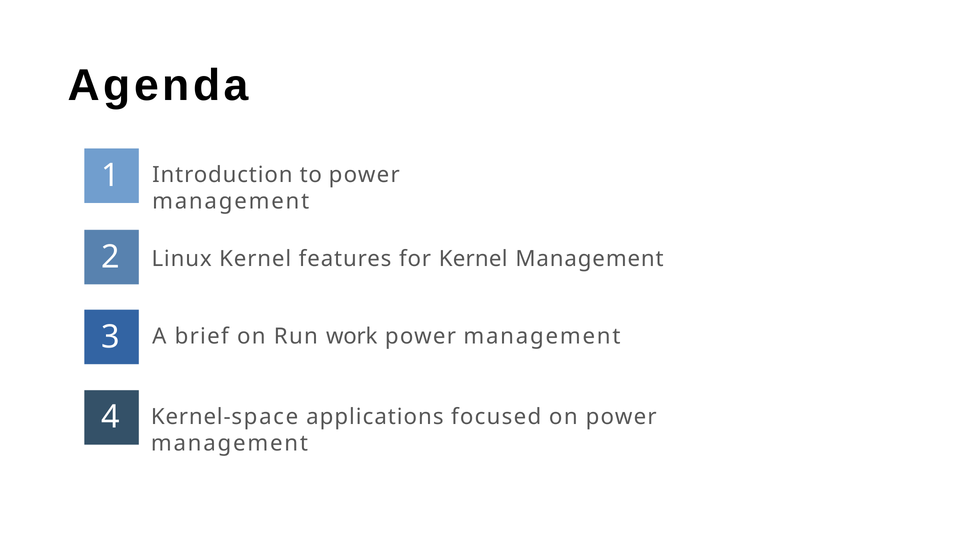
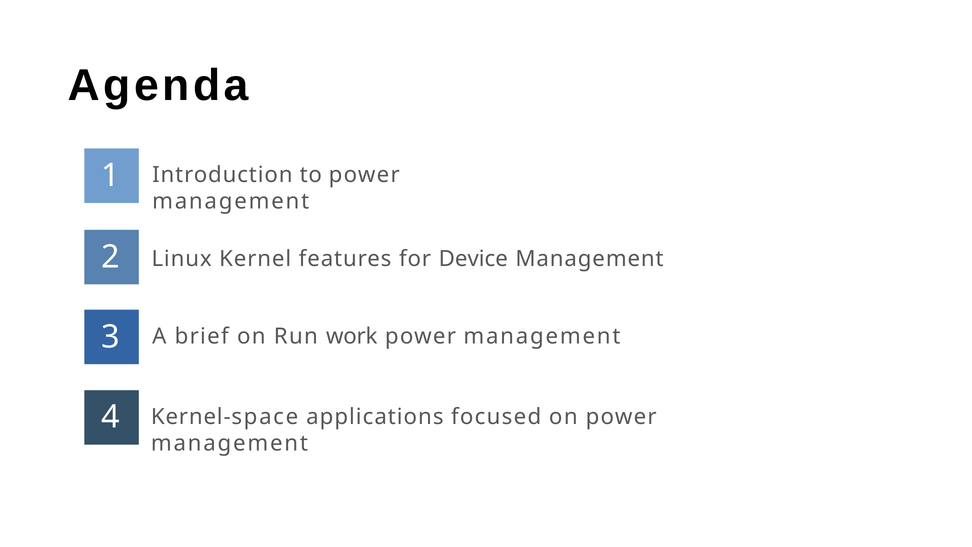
for Kernel: Kernel -> Device (473, 259)
